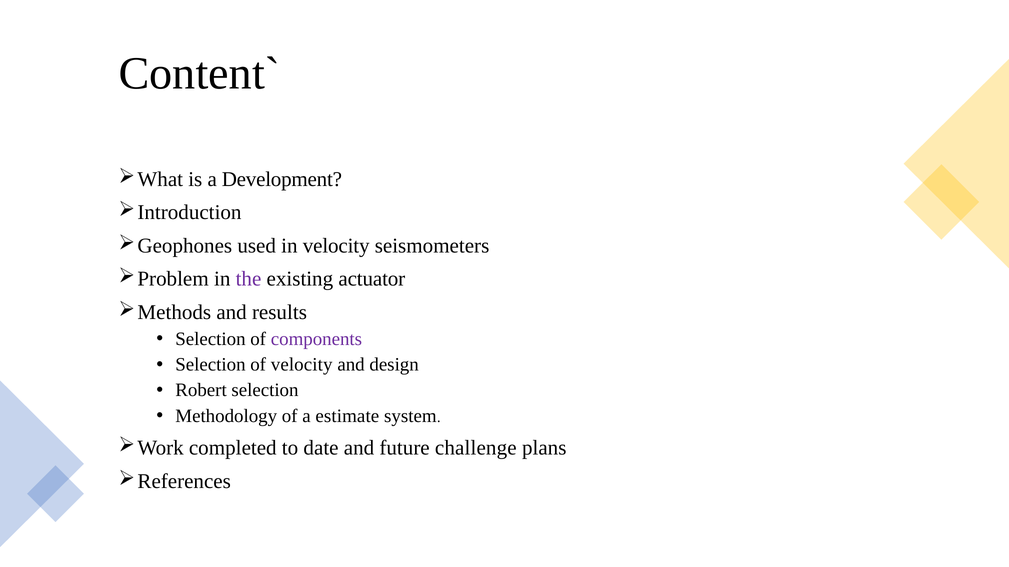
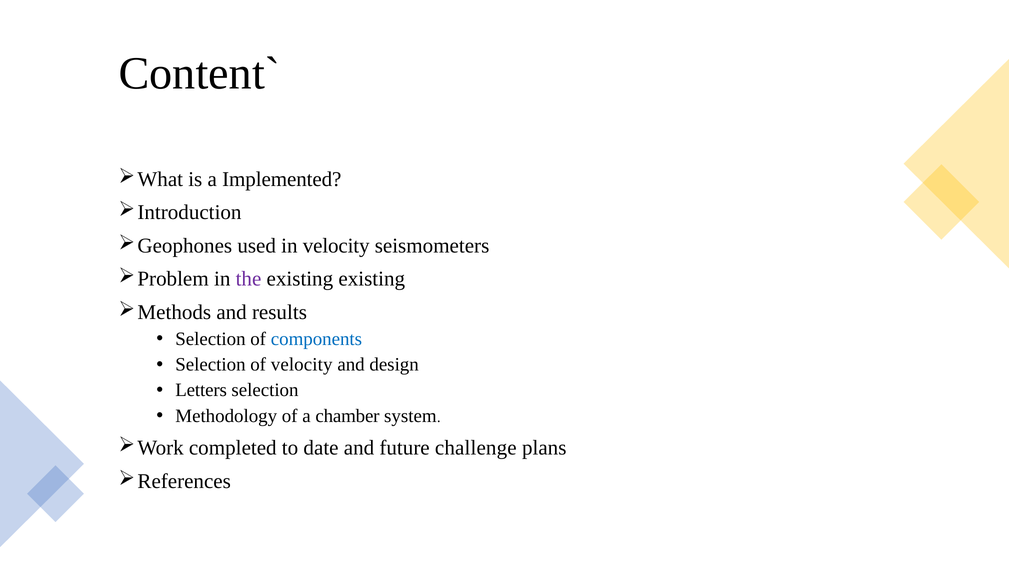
Development: Development -> Implemented (282, 179)
existing actuator: actuator -> existing (372, 279)
components colour: purple -> blue (316, 339)
Robert: Robert -> Letters (201, 391)
estimate: estimate -> chamber (347, 416)
